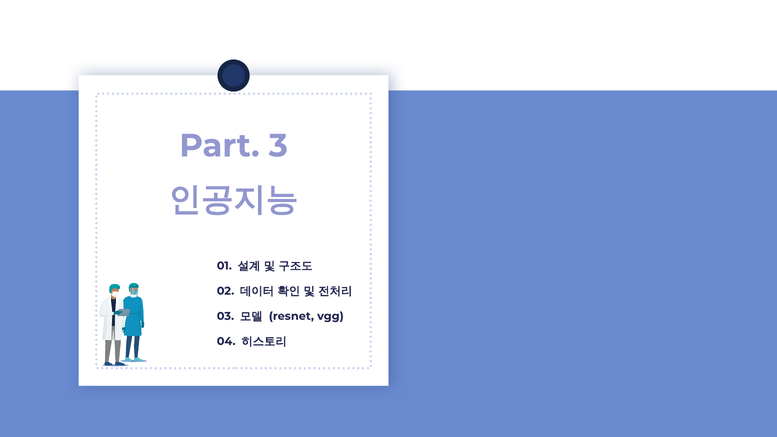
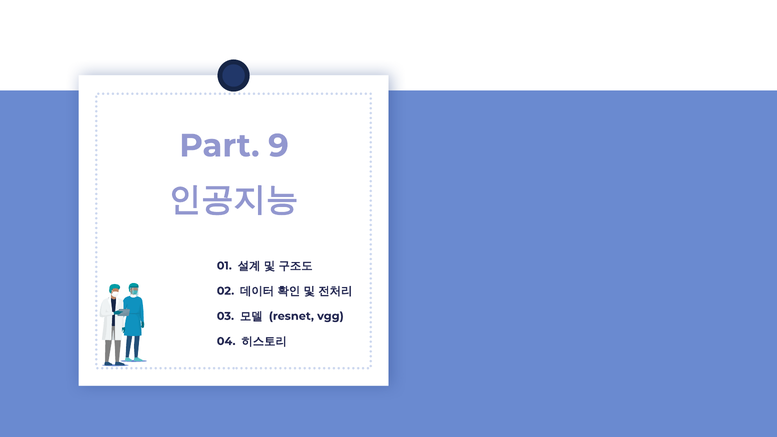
3: 3 -> 9 (278, 146)
